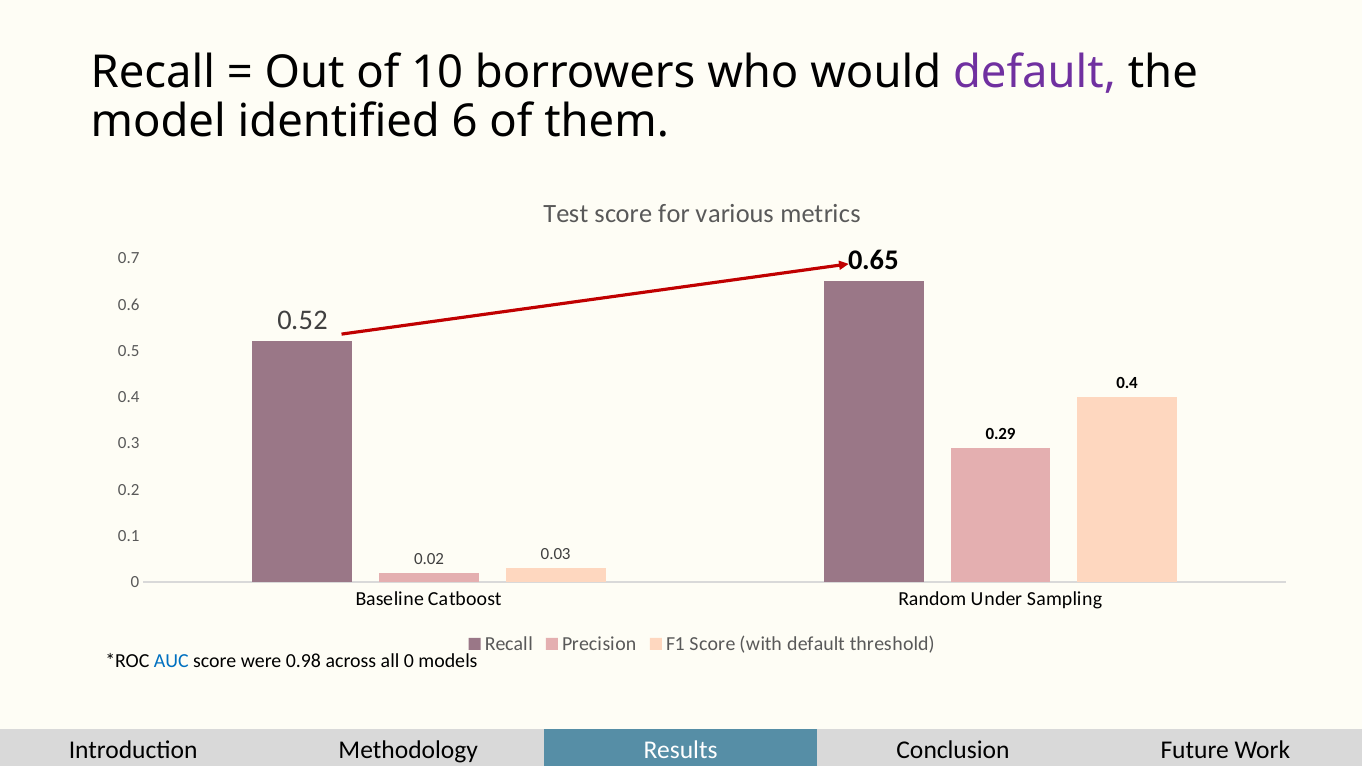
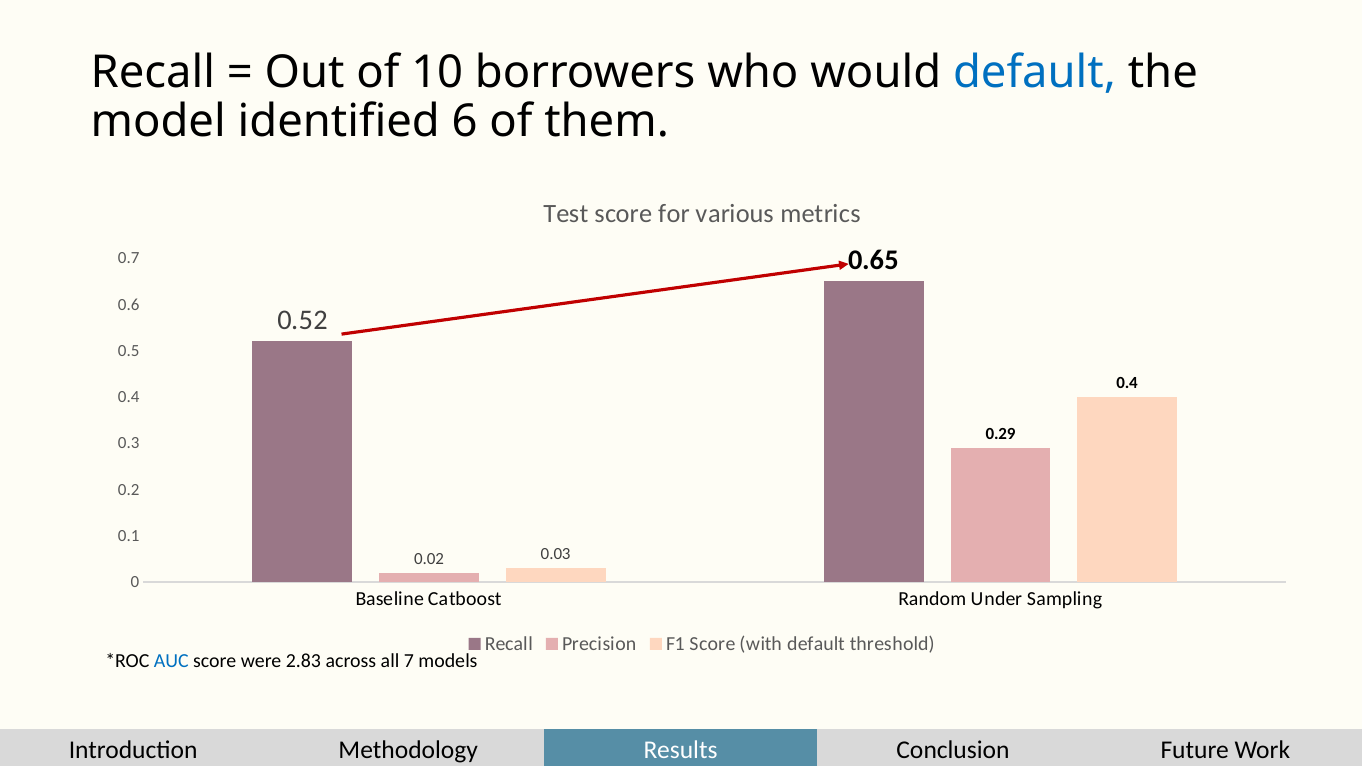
default colour: purple -> blue (1035, 72)
0.98: 0.98 -> 2.83 (303, 661)
all 0: 0 -> 7 (409, 661)
